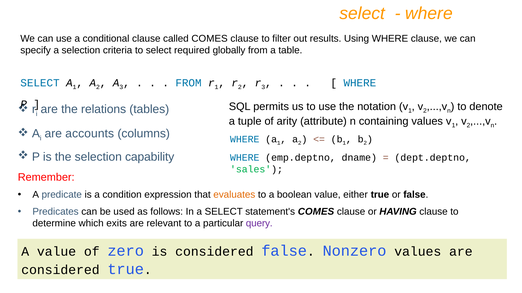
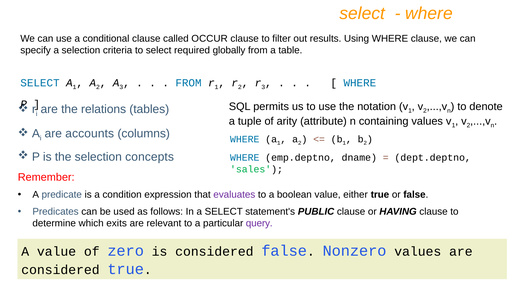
called COMES: COMES -> OCCUR (210, 39)
capability: capability -> concepts (150, 157)
evaluates colour: orange -> purple (234, 195)
statement's COMES: COMES -> PUBLIC (316, 212)
